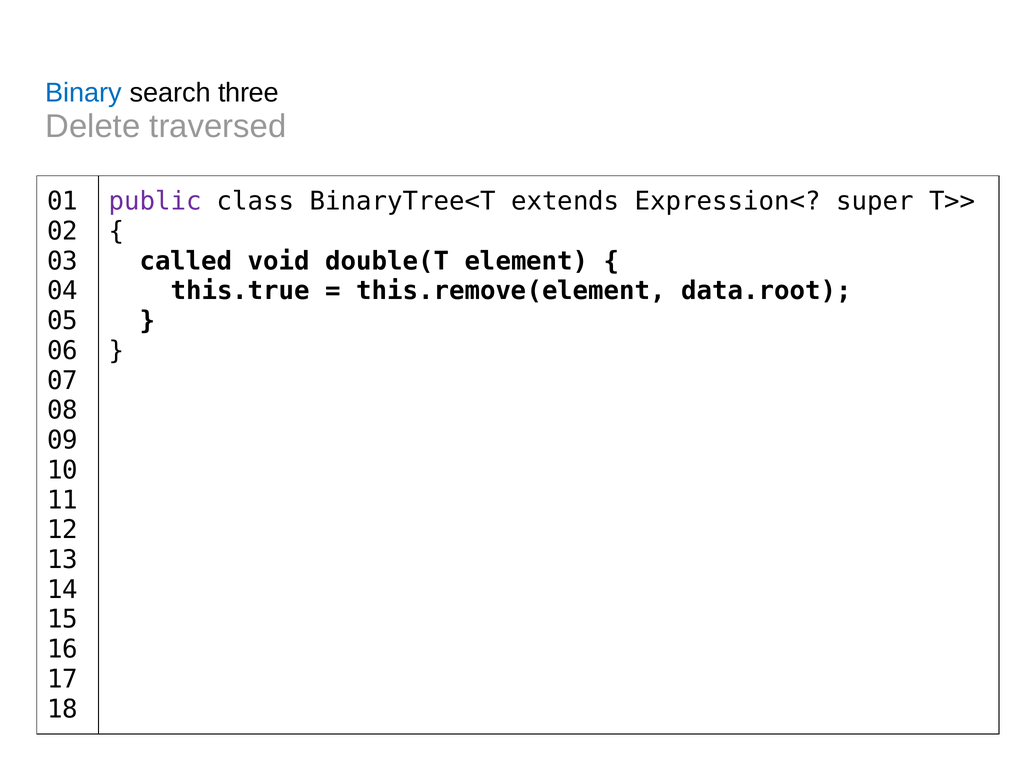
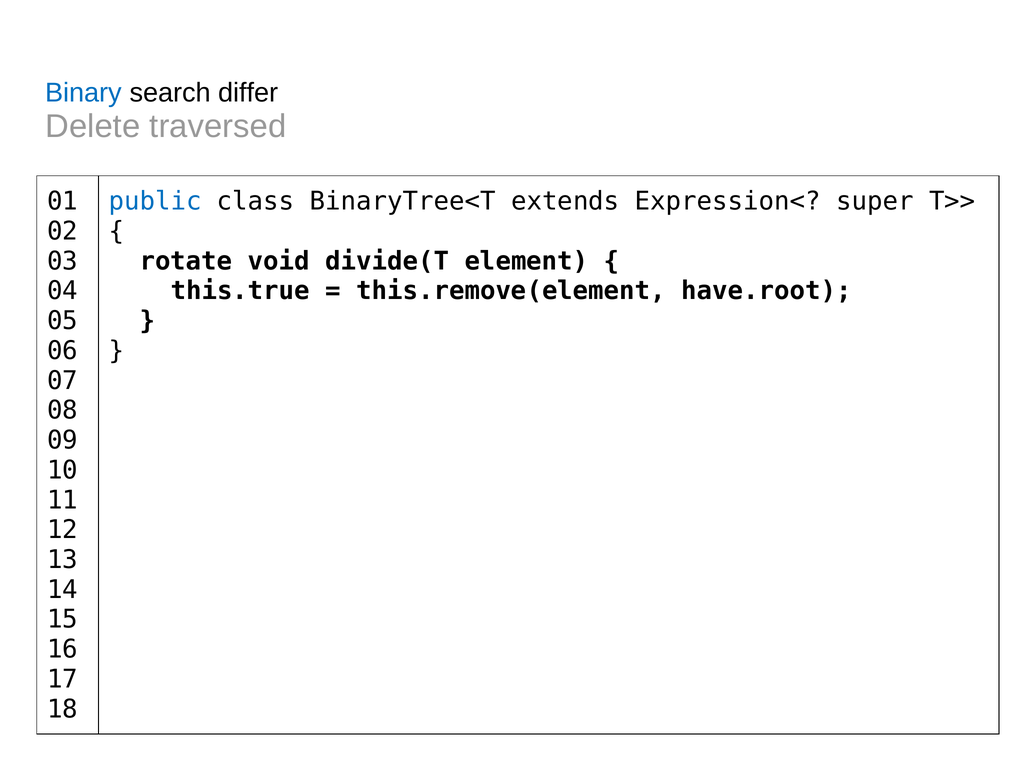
three: three -> differ (248, 93)
public colour: purple -> blue (155, 201)
called: called -> rotate (186, 261)
double(T: double(T -> divide(T (387, 261)
data.root: data.root -> have.root (766, 291)
